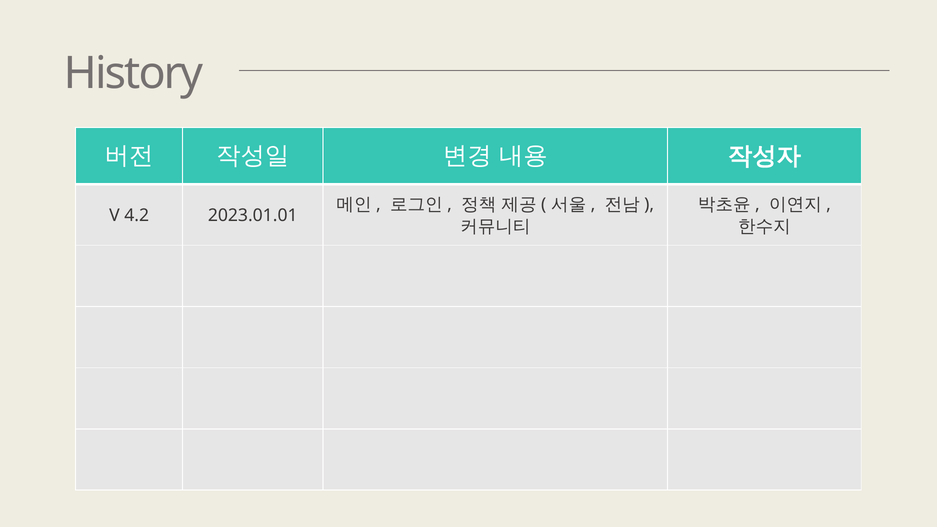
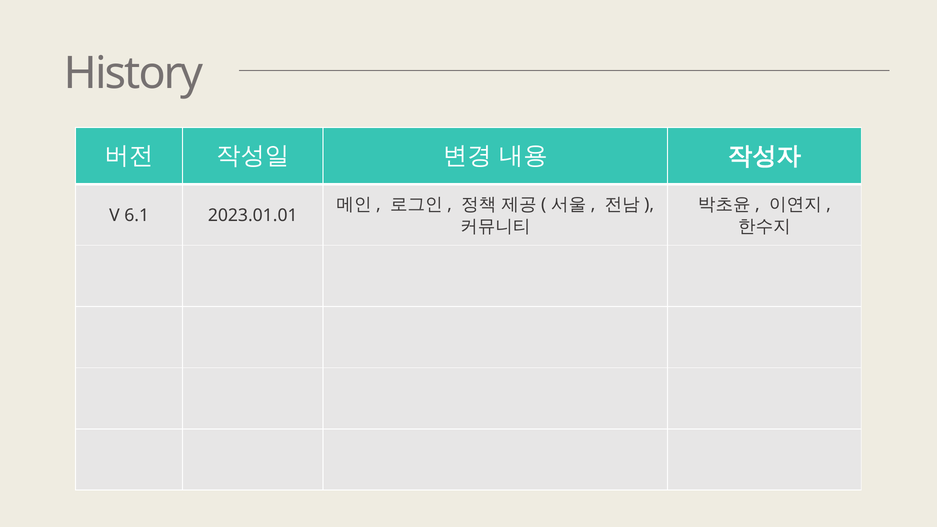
4.2: 4.2 -> 6.1 (137, 216)
